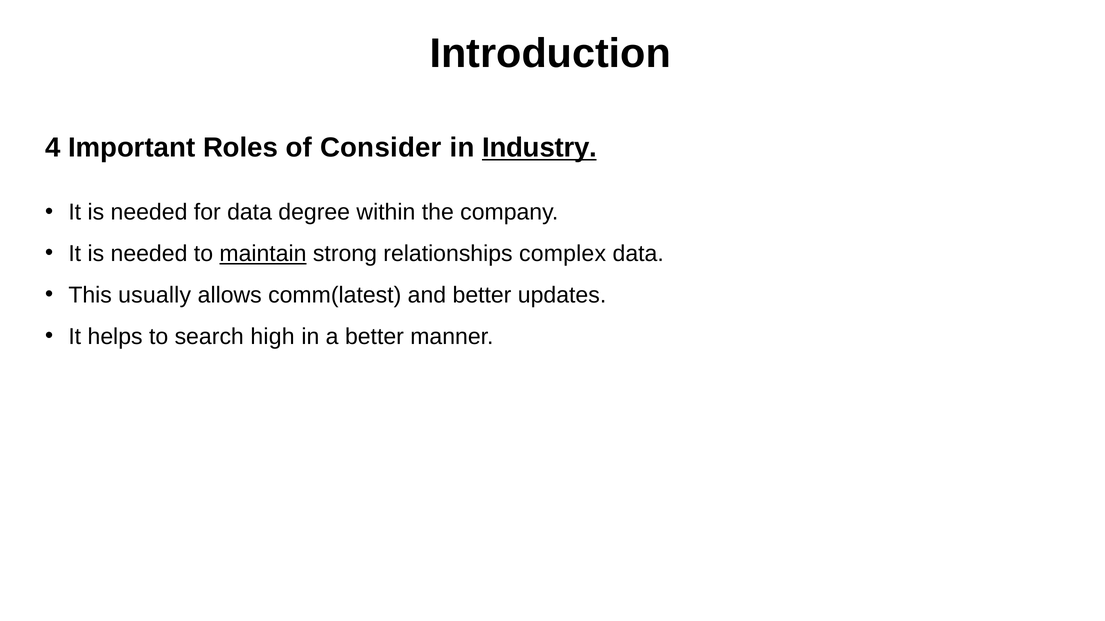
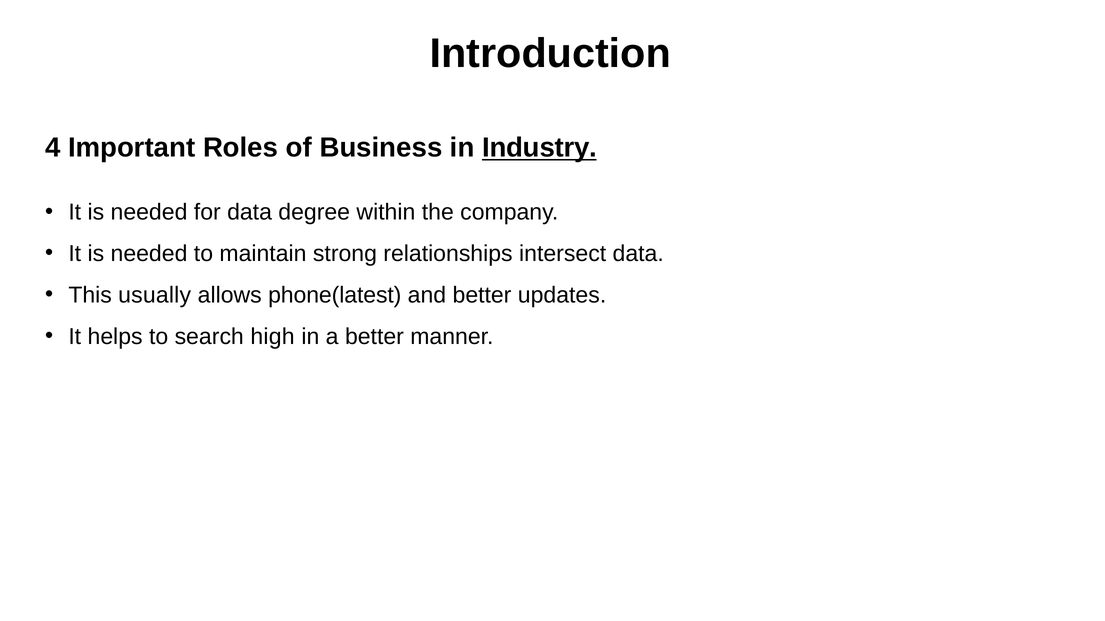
Consider: Consider -> Business (381, 148)
maintain underline: present -> none (263, 254)
complex: complex -> intersect (563, 254)
comm(latest: comm(latest -> phone(latest (335, 295)
